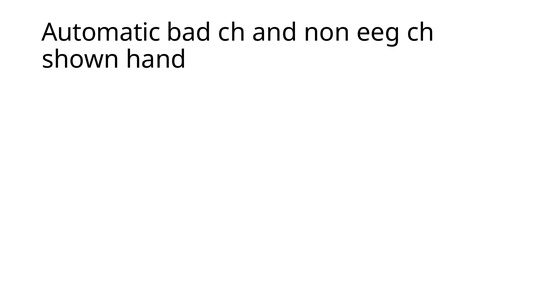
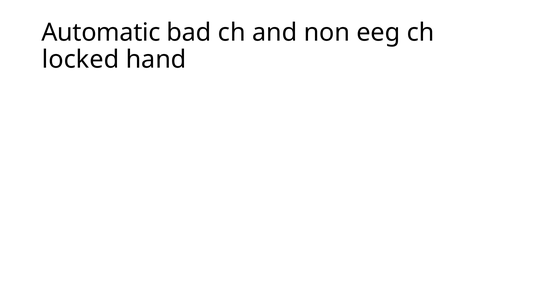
shown: shown -> locked (80, 60)
